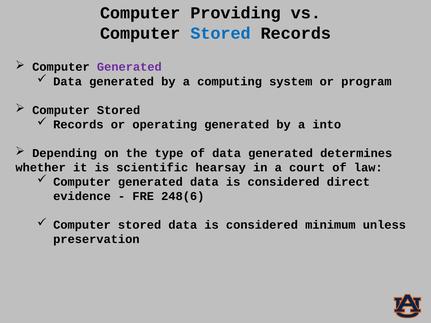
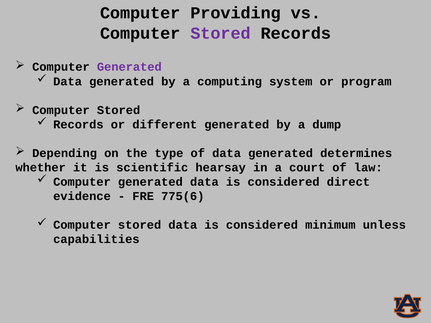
Stored colour: blue -> purple (220, 33)
operating: operating -> different (165, 125)
into: into -> dump (327, 125)
248(6: 248(6 -> 775(6 (183, 196)
preservation: preservation -> capabilities (96, 240)
